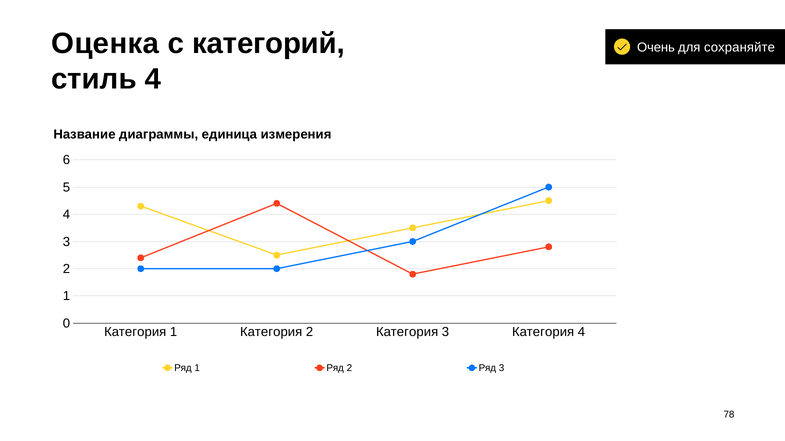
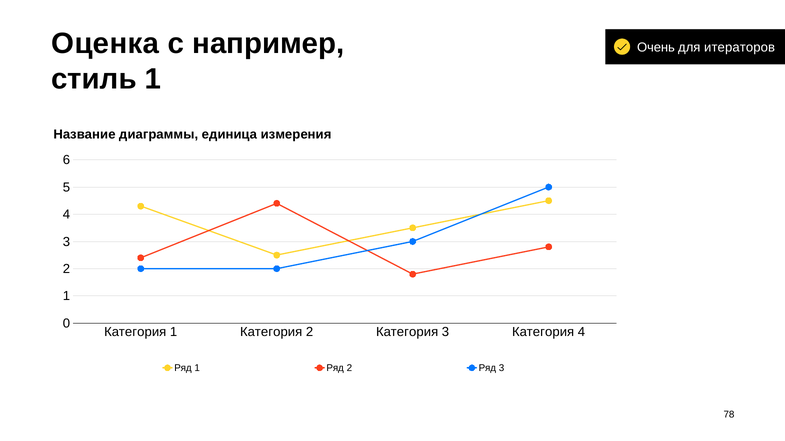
категорий: категорий -> например (268, 44)
сохраняйте: сохраняйте -> итераторов (740, 48)
стиль 4: 4 -> 1 (153, 79)
